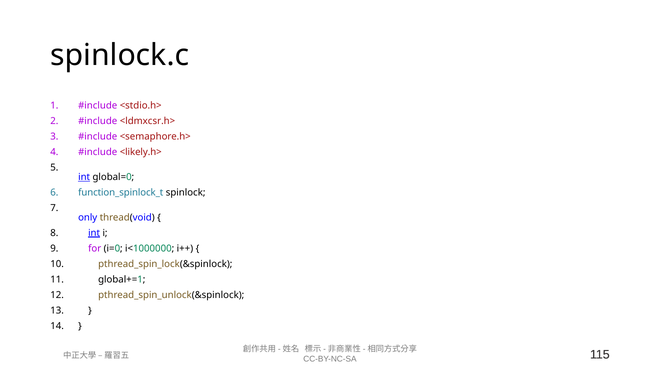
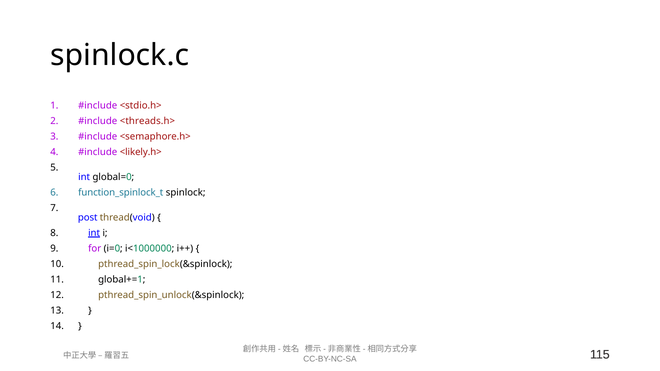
<ldmxcsr.h>: <ldmxcsr.h> -> <threads.h> (147, 121)
int underline: present -> none (84, 177)
only: only -> post (88, 217)
